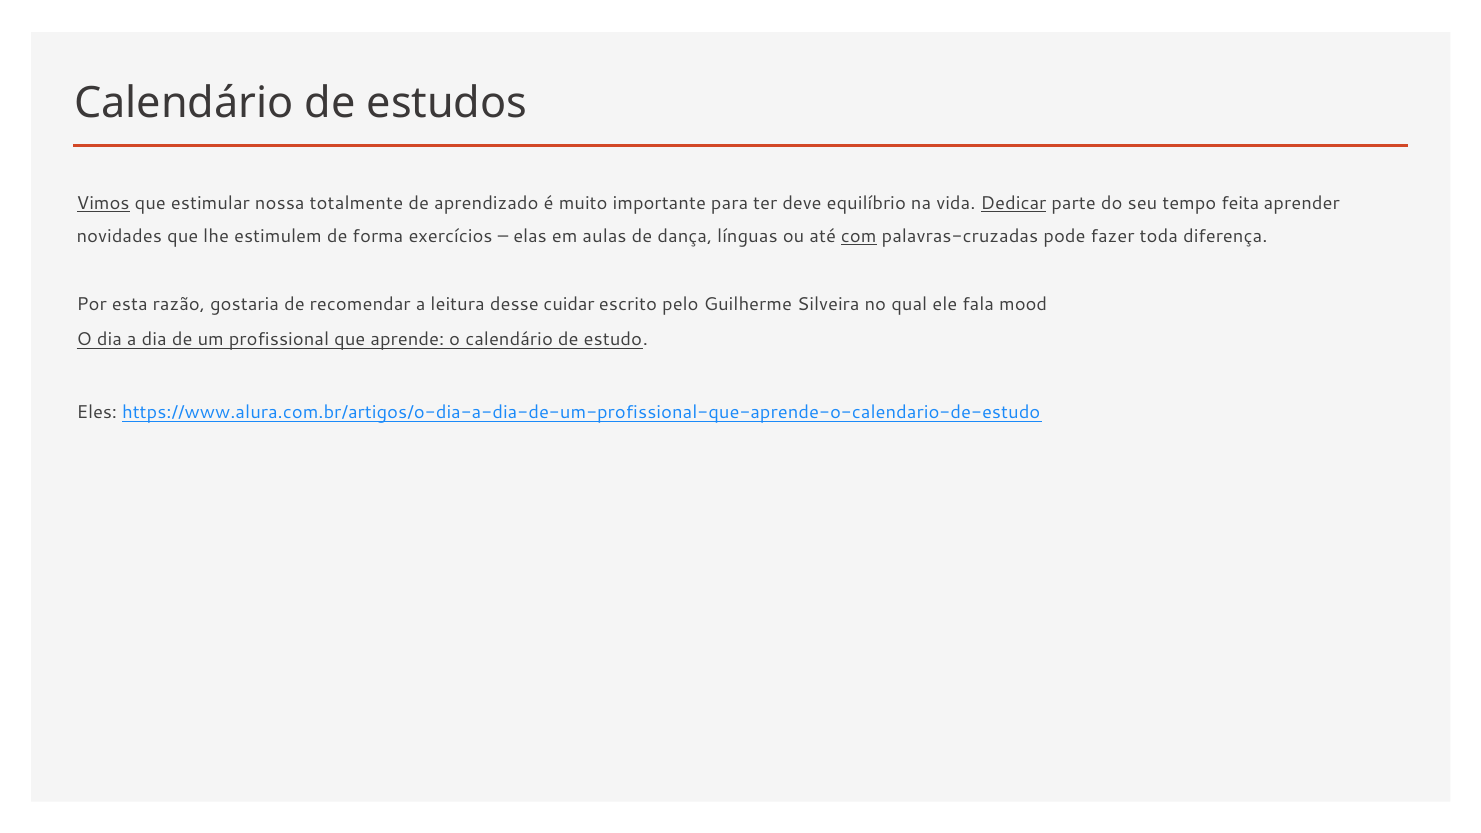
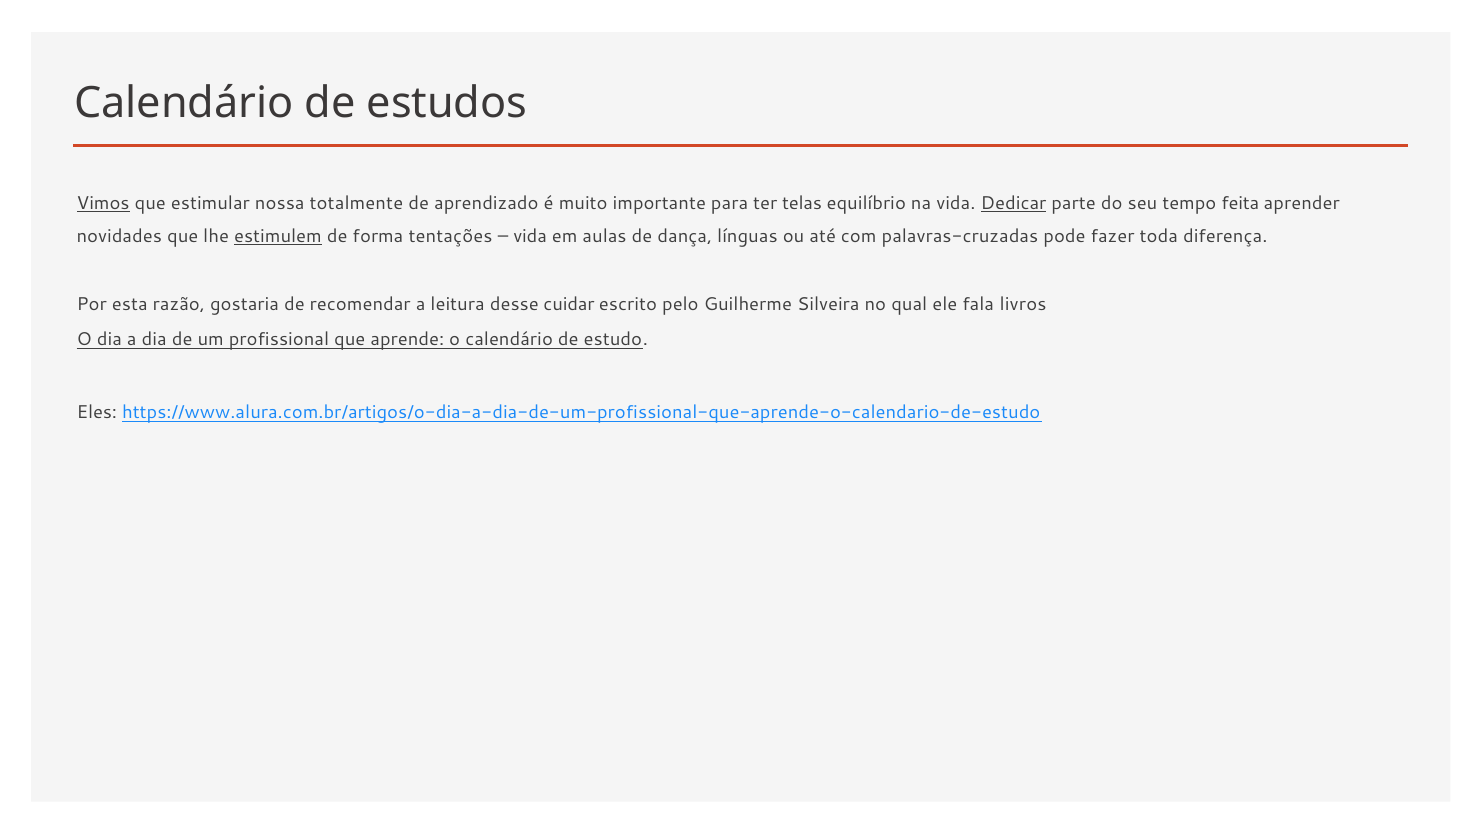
deve: deve -> telas (802, 203)
estimulem underline: none -> present (278, 237)
exercícios: exercícios -> tentações (451, 237)
elas: elas -> vida (530, 237)
com underline: present -> none (859, 237)
mood: mood -> livros (1023, 304)
